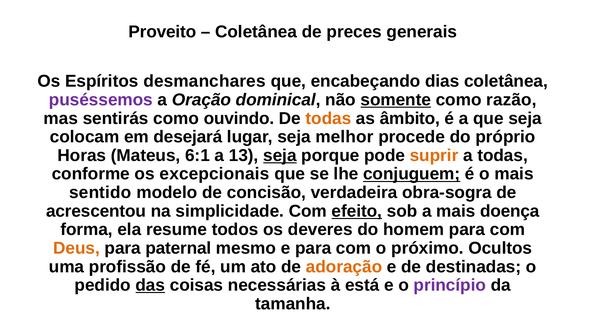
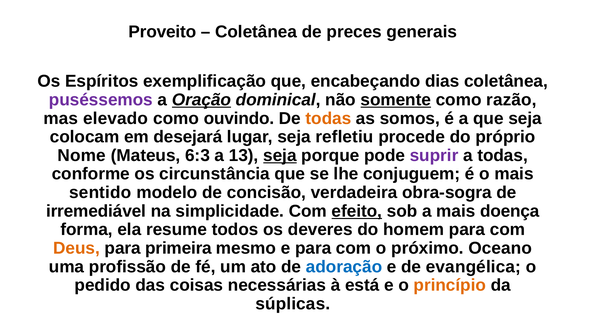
desmanchares: desmanchares -> exemplificação (205, 81)
Oração underline: none -> present (201, 100)
sentirás: sentirás -> elevado (116, 118)
âmbito: âmbito -> somos (410, 118)
melhor: melhor -> refletiu (344, 137)
Horas: Horas -> Nome (82, 156)
6:1: 6:1 -> 6:3 (197, 156)
suprir colour: orange -> purple (434, 156)
excepcionais: excepcionais -> circunstância (215, 174)
conjuguem underline: present -> none (412, 174)
acrescentou: acrescentou -> irremediável (96, 211)
paternal: paternal -> primeira (178, 248)
Ocultos: Ocultos -> Oceano (500, 248)
adoração colour: orange -> blue (344, 267)
destinadas: destinadas -> evangélica (473, 267)
das underline: present -> none (150, 285)
princípio colour: purple -> orange (450, 285)
tamanha: tamanha -> súplicas (293, 304)
